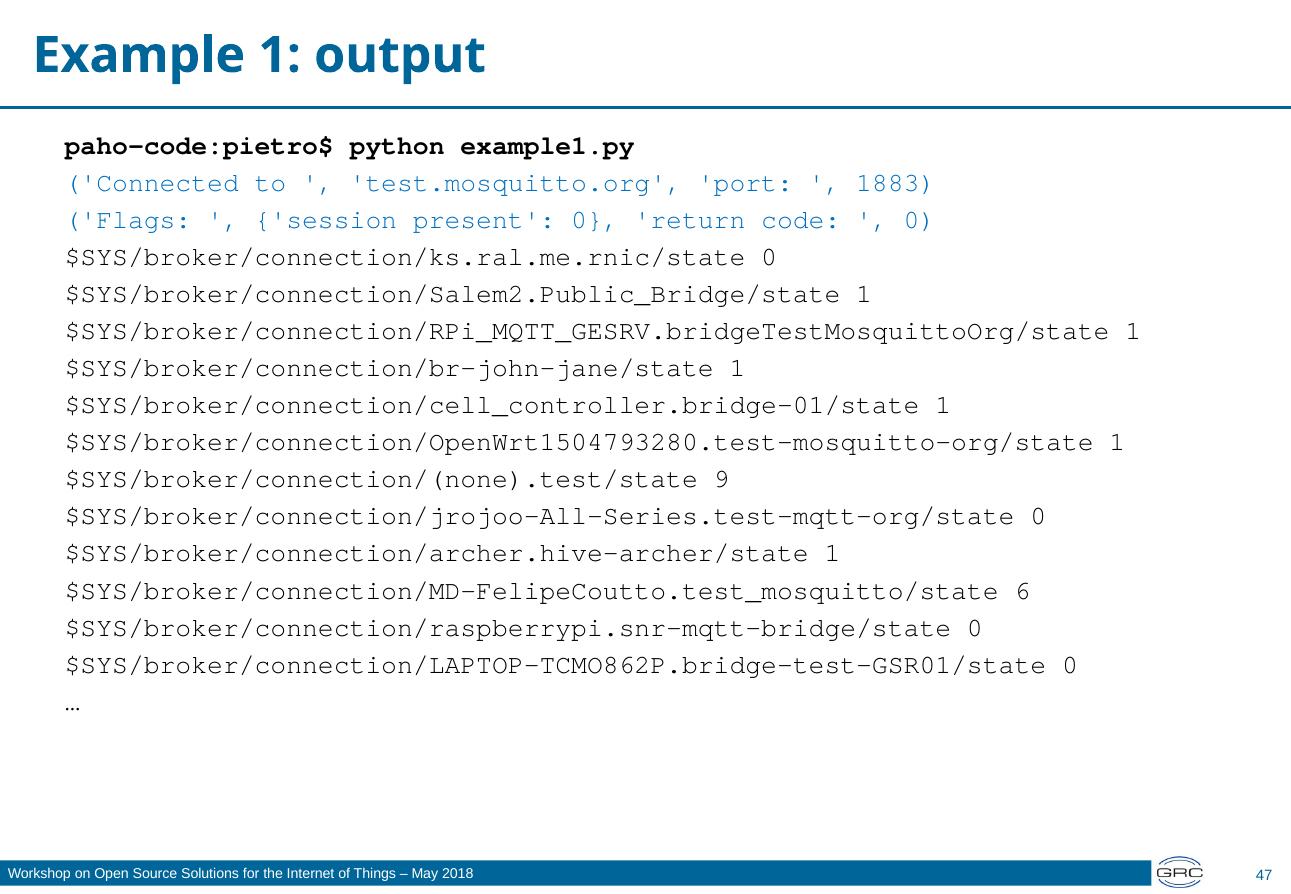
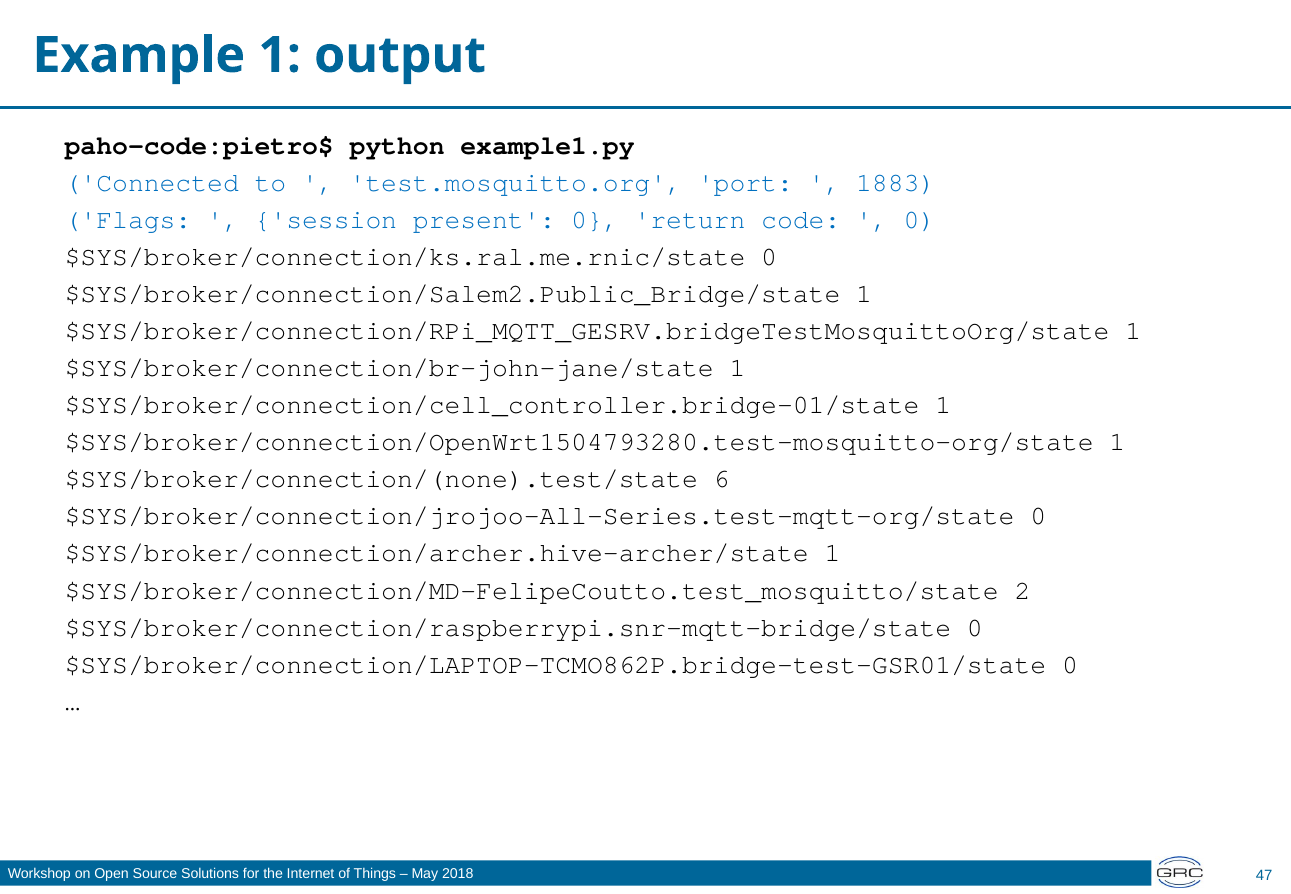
9: 9 -> 6 (722, 479)
6: 6 -> 2 (1022, 590)
